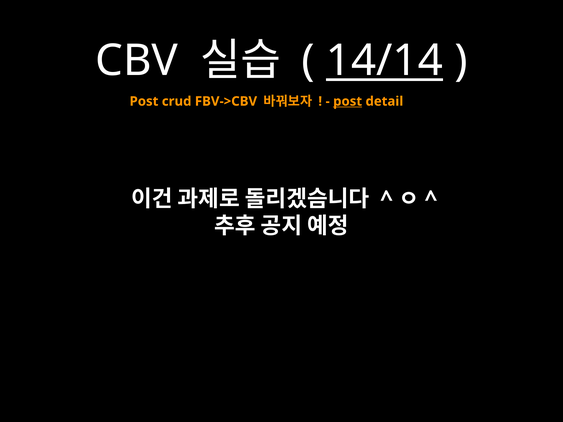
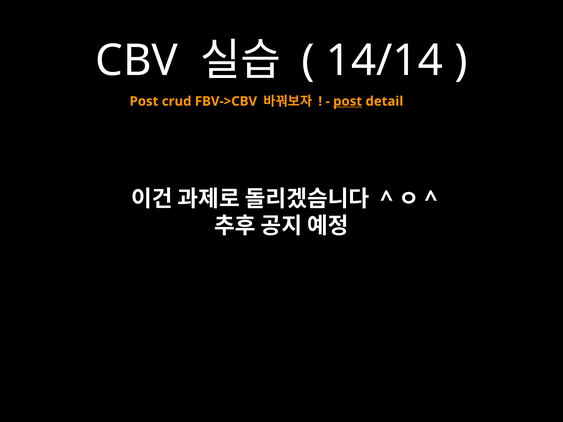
14/14 underline: present -> none (384, 61)
